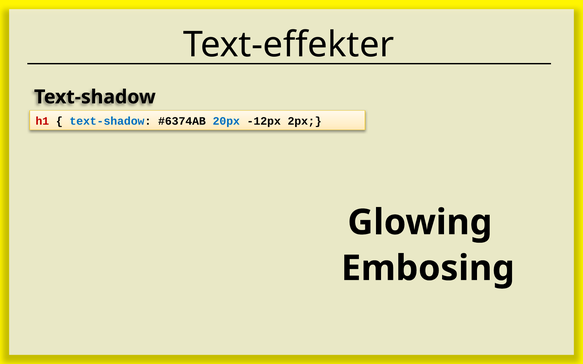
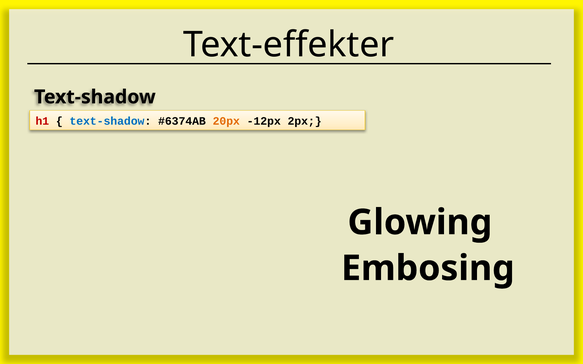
20px colour: blue -> orange (226, 121)
